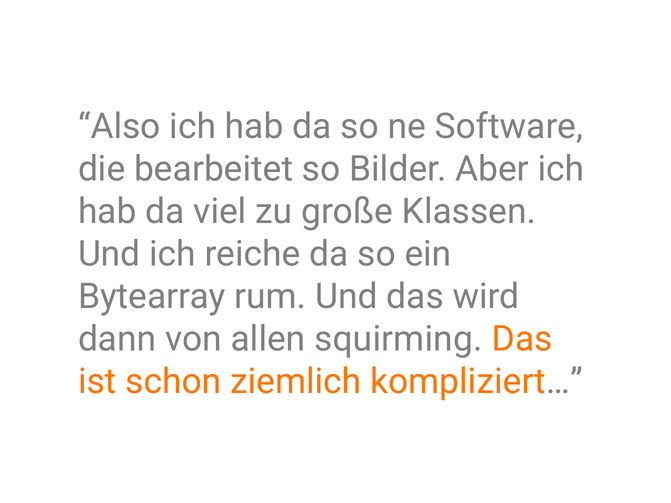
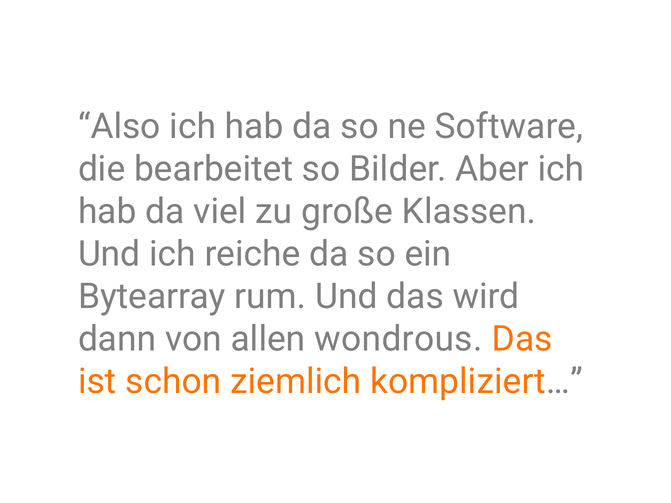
squirming: squirming -> wondrous (398, 339)
